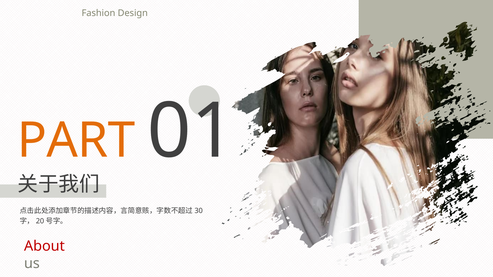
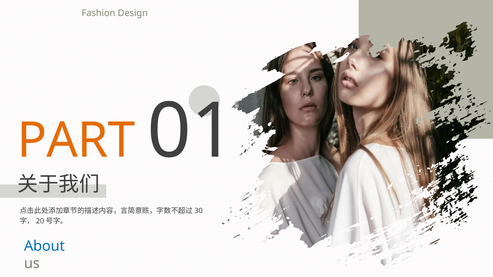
About colour: red -> blue (44, 246)
